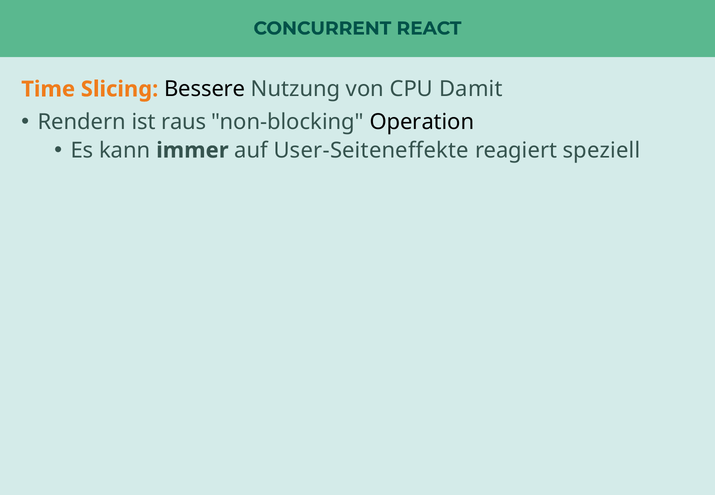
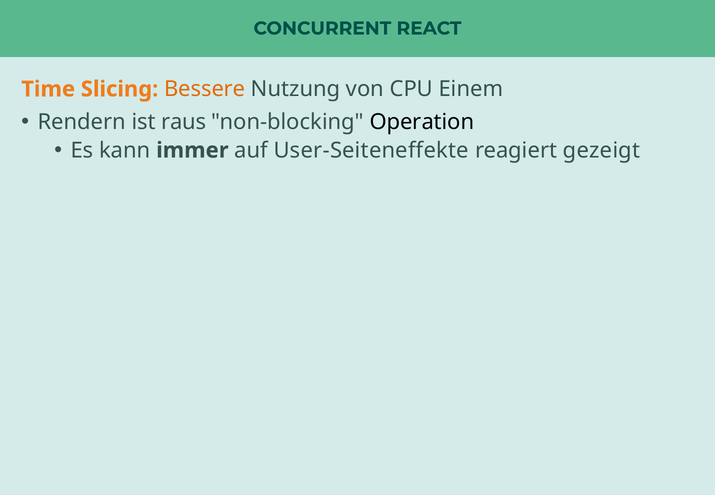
Bessere colour: black -> orange (205, 89)
Damit: Damit -> Einem (471, 89)
speziell: speziell -> gezeigt (602, 150)
